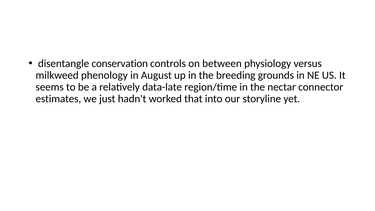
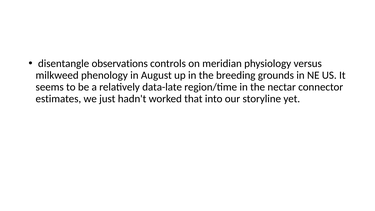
conservation: conservation -> observations (120, 63)
between: between -> meridian (222, 63)
